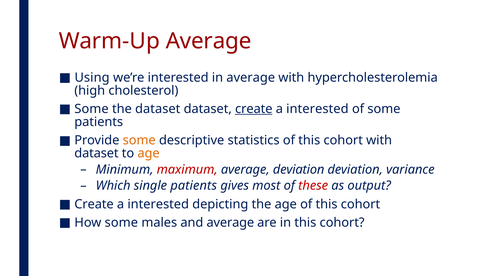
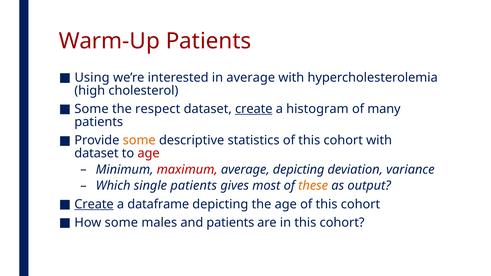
Warm-Up Average: Average -> Patients (208, 41)
the dataset: dataset -> respect (158, 109)
interested: interested -> histogram (317, 109)
of some: some -> many (384, 109)
age colour: orange -> red (149, 153)
average deviation: deviation -> depicting (299, 170)
these colour: red -> orange (313, 186)
Create underline: none -> present (94, 204)
interested: interested -> dataframe (158, 204)
and average: average -> patients (230, 223)
